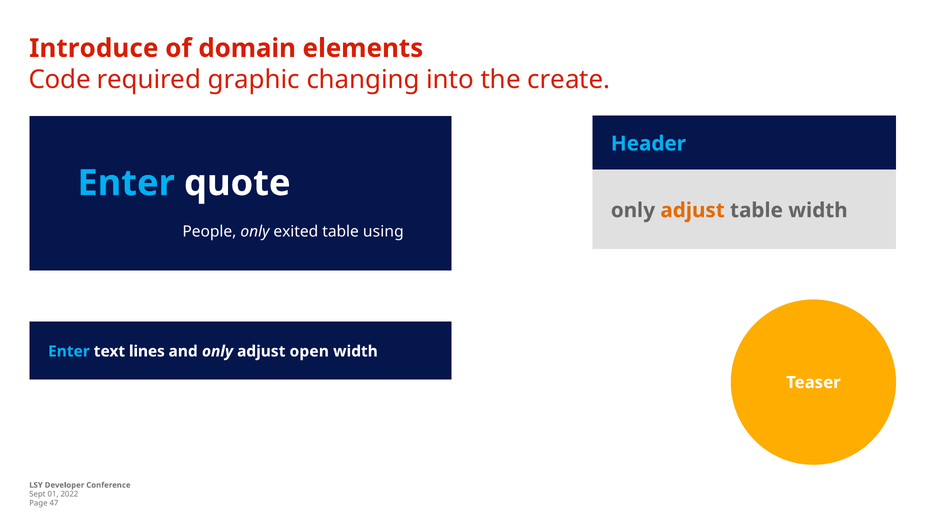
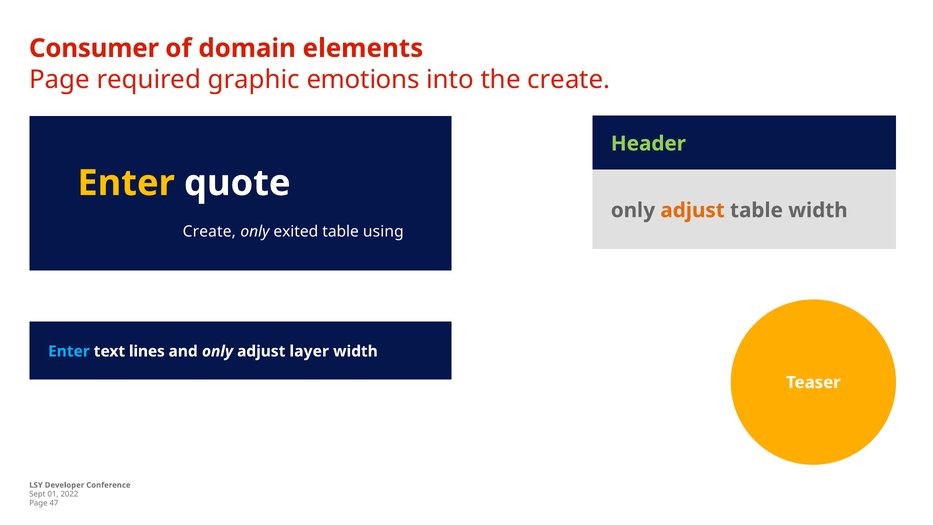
Introduce: Introduce -> Consumer (94, 48)
Code: Code -> Page (60, 79)
changing: changing -> emotions (363, 79)
Header colour: light blue -> light green (648, 144)
Enter colour: light blue -> yellow (126, 183)
People: People -> Create (209, 232)
open: open -> layer (309, 351)
